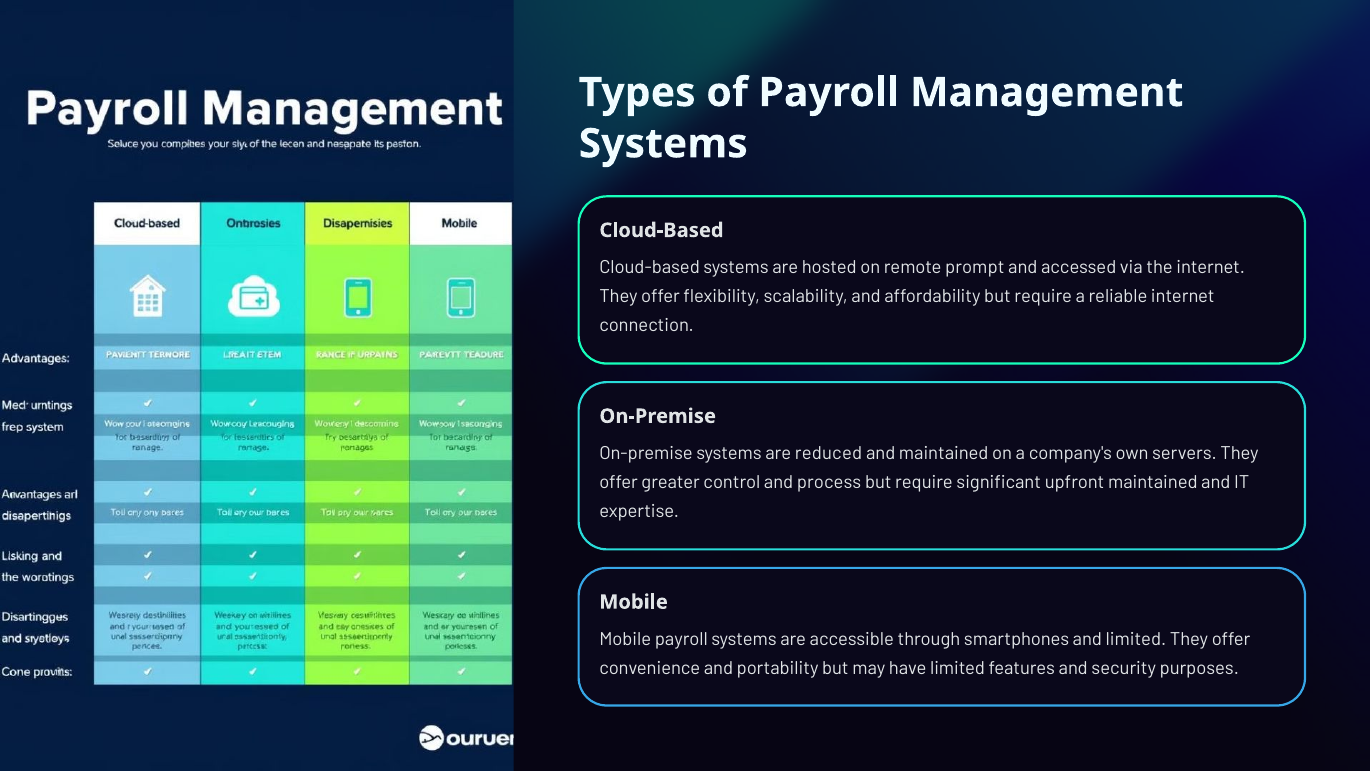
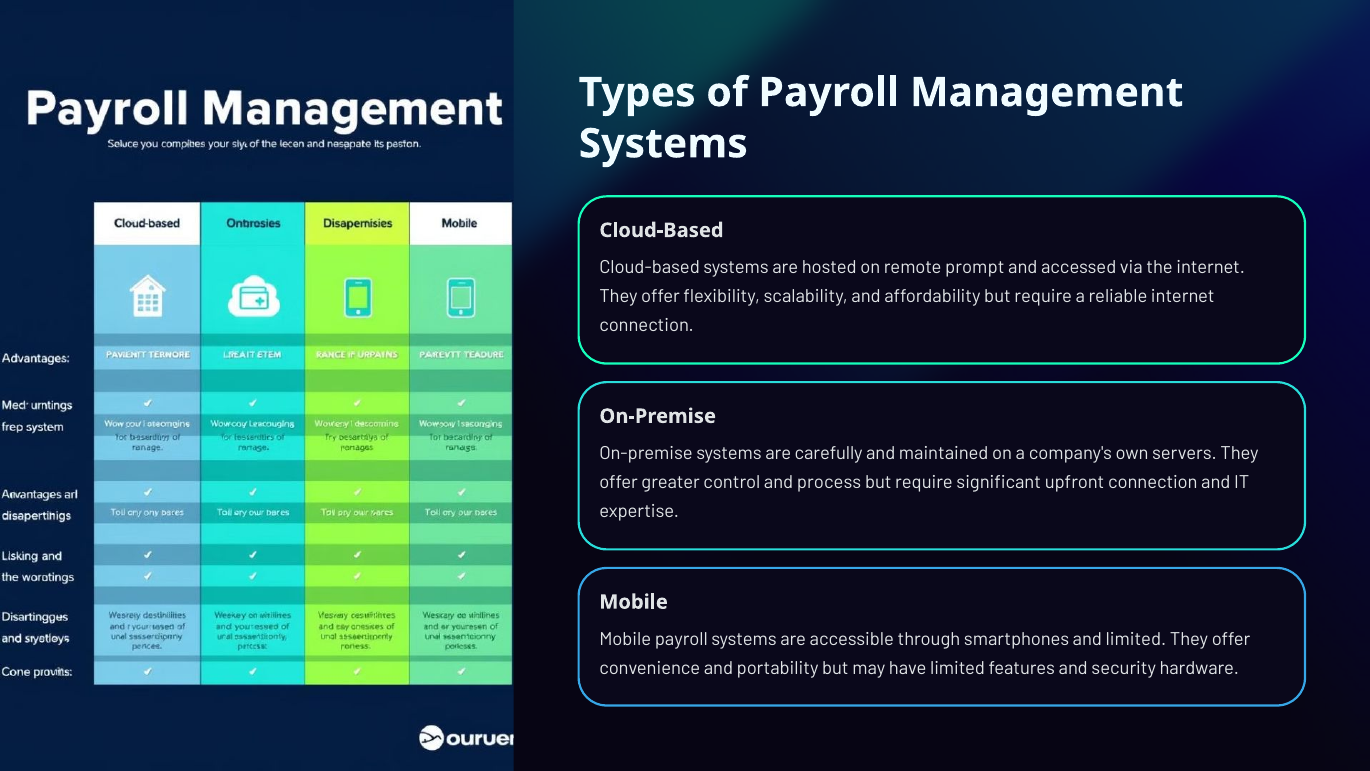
reduced: reduced -> carefully (829, 453)
upfront maintained: maintained -> connection (1153, 482)
purposes: purposes -> hardware (1199, 668)
